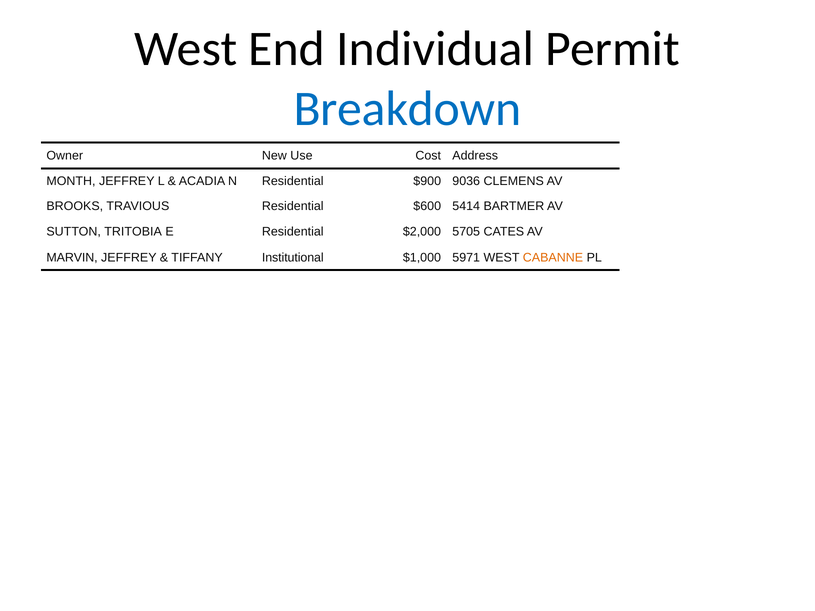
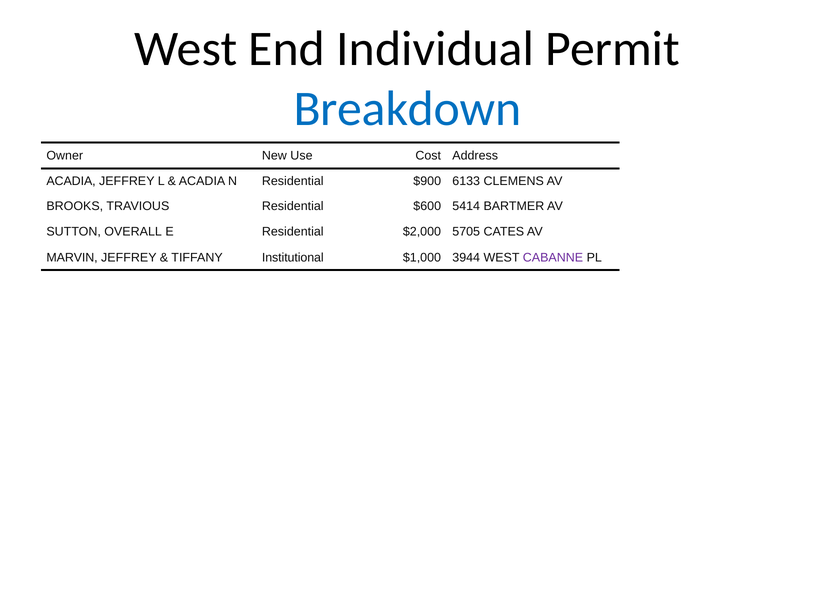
MONTH: MONTH -> ACADIA (71, 181)
9036: 9036 -> 6133 (466, 181)
TRITOBIA: TRITOBIA -> OVERALL (133, 232)
5971: 5971 -> 3944 (466, 258)
CABANNE colour: orange -> purple (553, 258)
